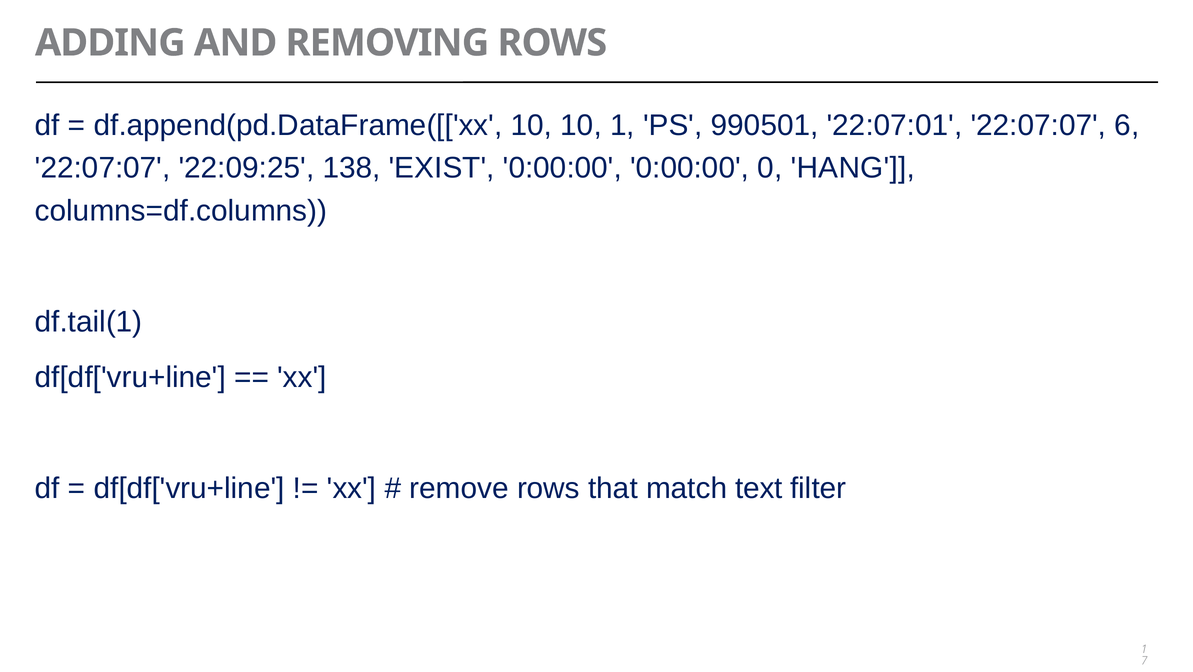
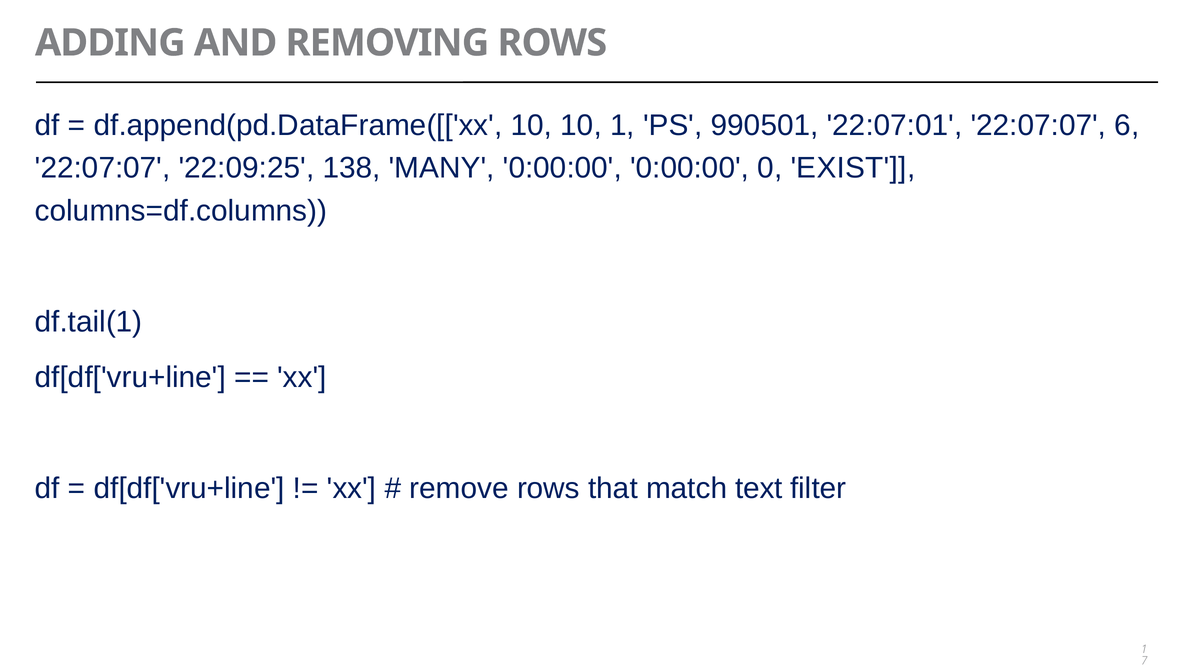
EXIST: EXIST -> MANY (442, 168)
HANG: HANG -> EXIST (853, 168)
